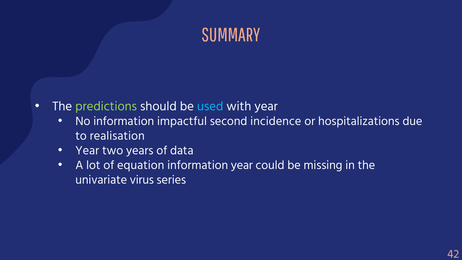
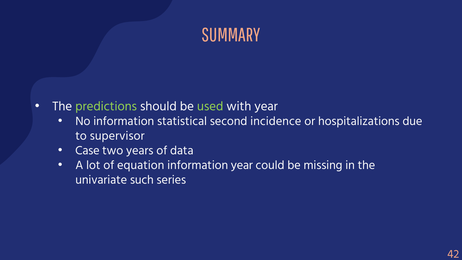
used colour: light blue -> light green (210, 106)
impactful: impactful -> statistical (182, 121)
realisation: realisation -> supervisor (117, 136)
Year: Year -> Case (87, 150)
virus: virus -> such (142, 180)
